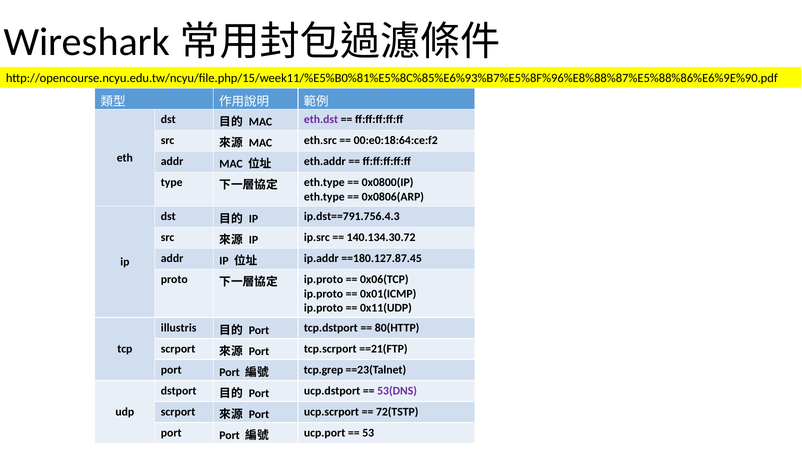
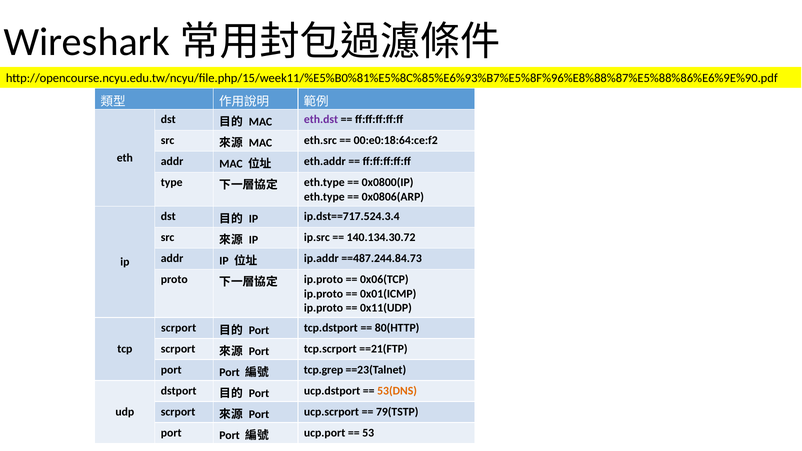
ip.dst==791.756.4.3: ip.dst==791.756.4.3 -> ip.dst==717.524.3.4 (352, 217)
==180.127.87.45: ==180.127.87.45 -> ==487.244.84.73 (382, 259)
illustris: illustris -> scrport (179, 328)
53(DNS colour: purple -> orange (397, 391)
72(TSTP: 72(TSTP -> 79(TSTP (397, 412)
